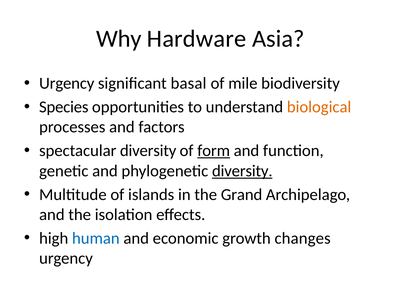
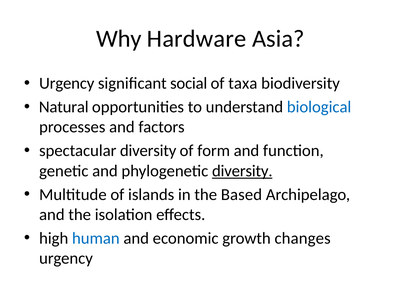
basal: basal -> social (189, 83)
mile: mile -> taxa (243, 83)
Species: Species -> Natural (64, 107)
biological colour: orange -> blue (319, 107)
form underline: present -> none (214, 151)
Grand: Grand -> Based (241, 194)
